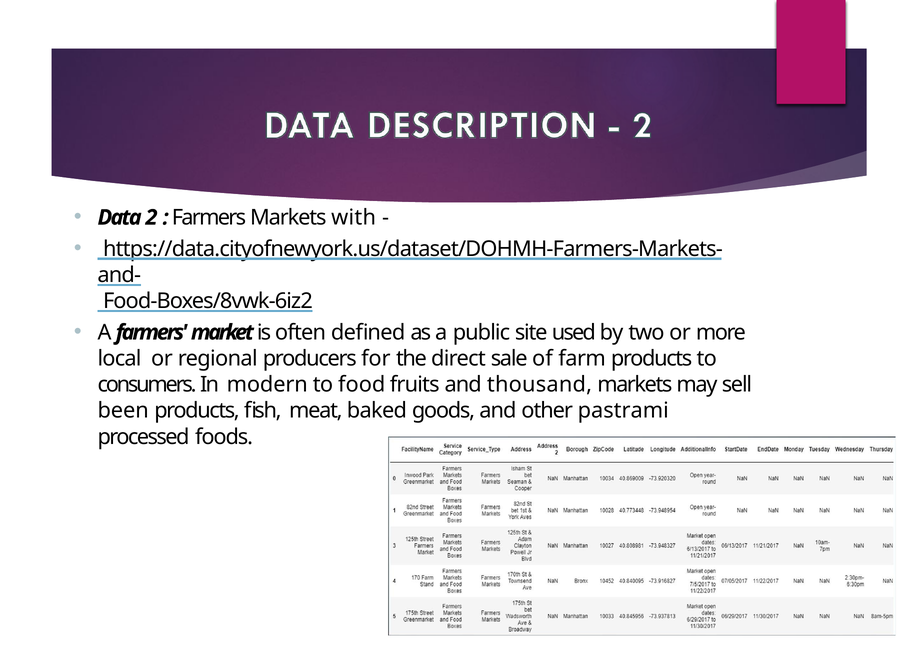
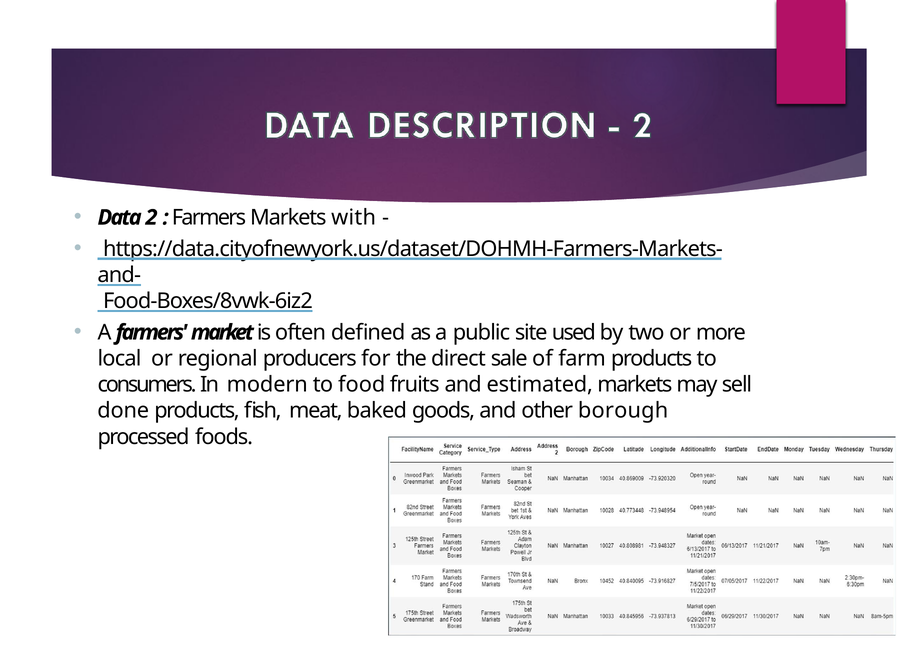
thousand: thousand -> estimated (540, 385)
been: been -> done (123, 411)
pastrami: pastrami -> borough (623, 411)
